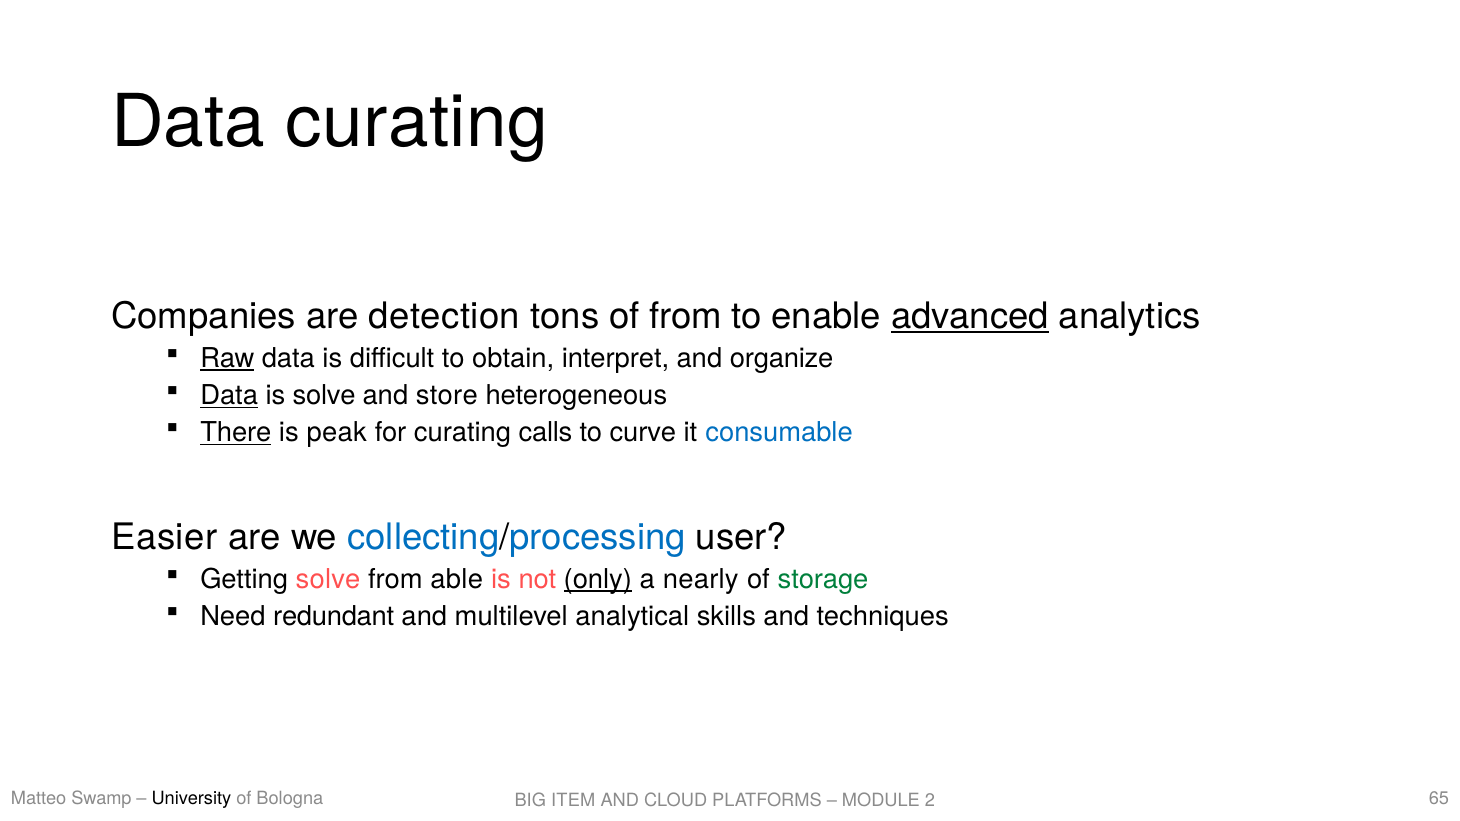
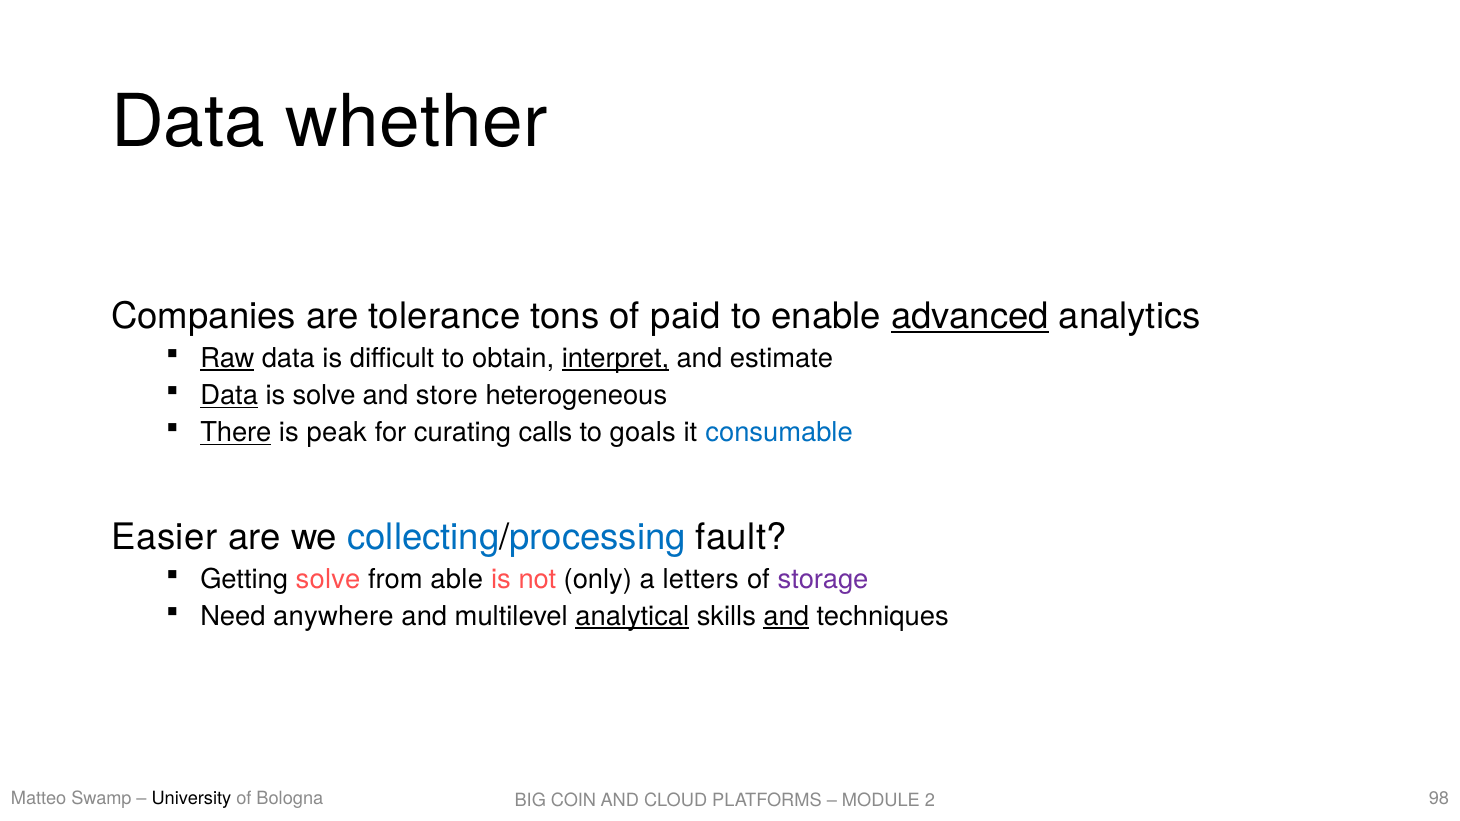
Data curating: curating -> whether (417, 123)
detection: detection -> tolerance (445, 316)
of from: from -> paid (685, 316)
interpret underline: none -> present (615, 359)
organize: organize -> estimate (782, 359)
curve: curve -> goals (643, 433)
user: user -> fault (741, 537)
only underline: present -> none (598, 579)
nearly: nearly -> letters (701, 579)
storage colour: green -> purple (823, 579)
redundant: redundant -> anywhere (333, 616)
analytical underline: none -> present (632, 616)
and underline: none -> present (786, 616)
65: 65 -> 98 (1439, 799)
ITEM: ITEM -> COIN (573, 801)
